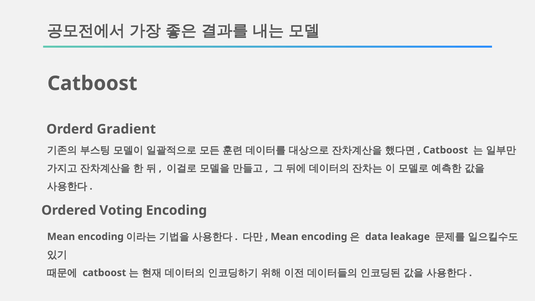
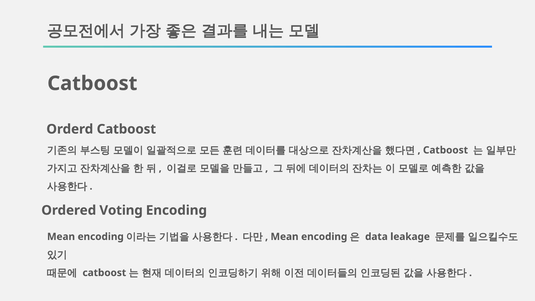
Orderd Gradient: Gradient -> Catboost (126, 129)
